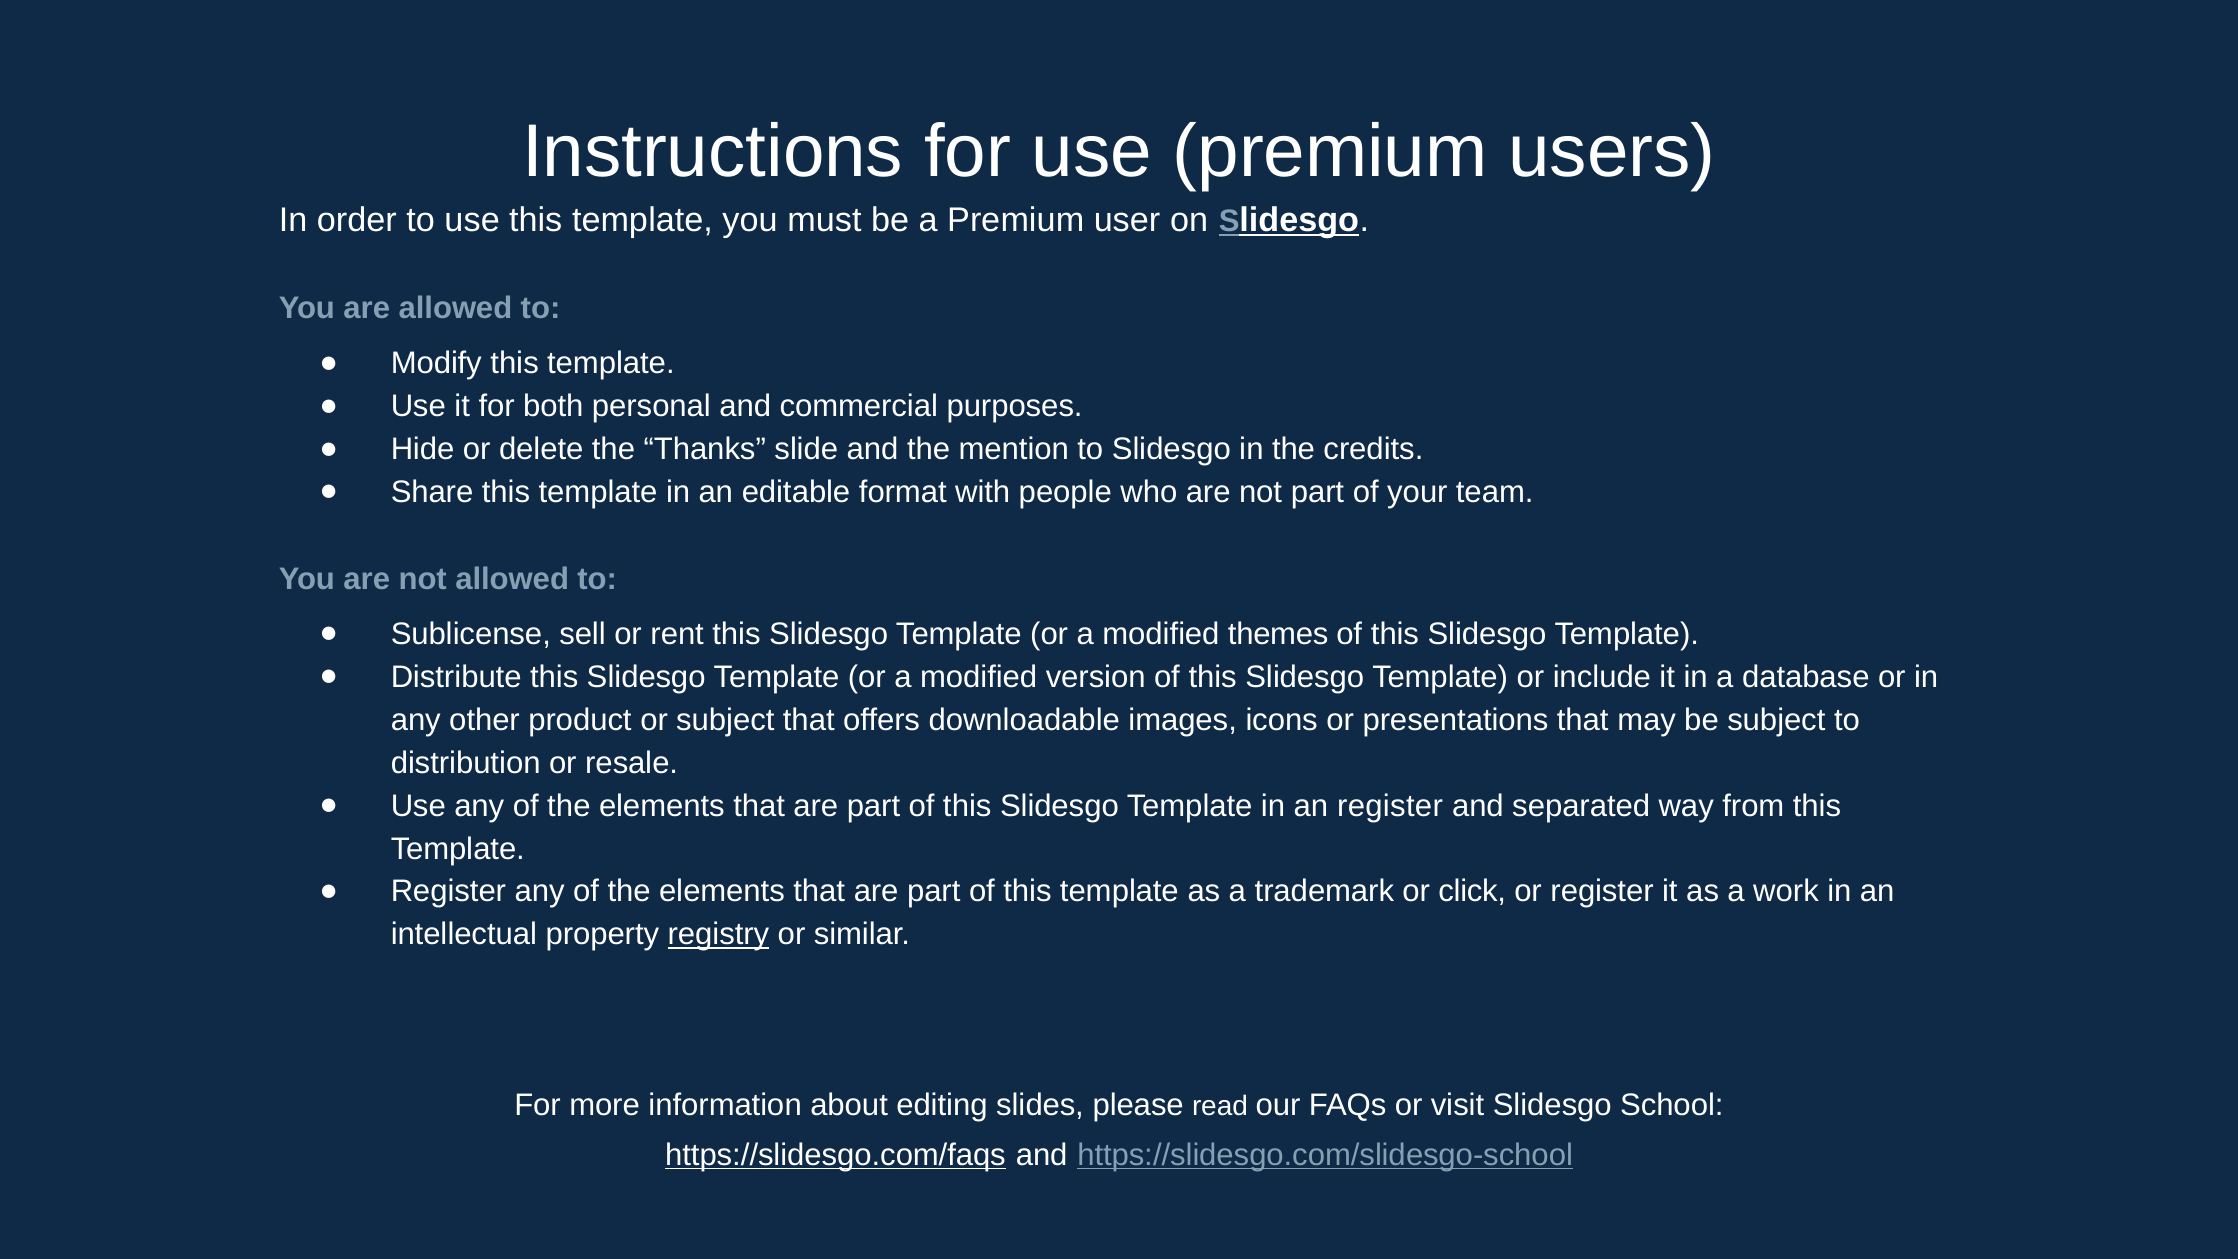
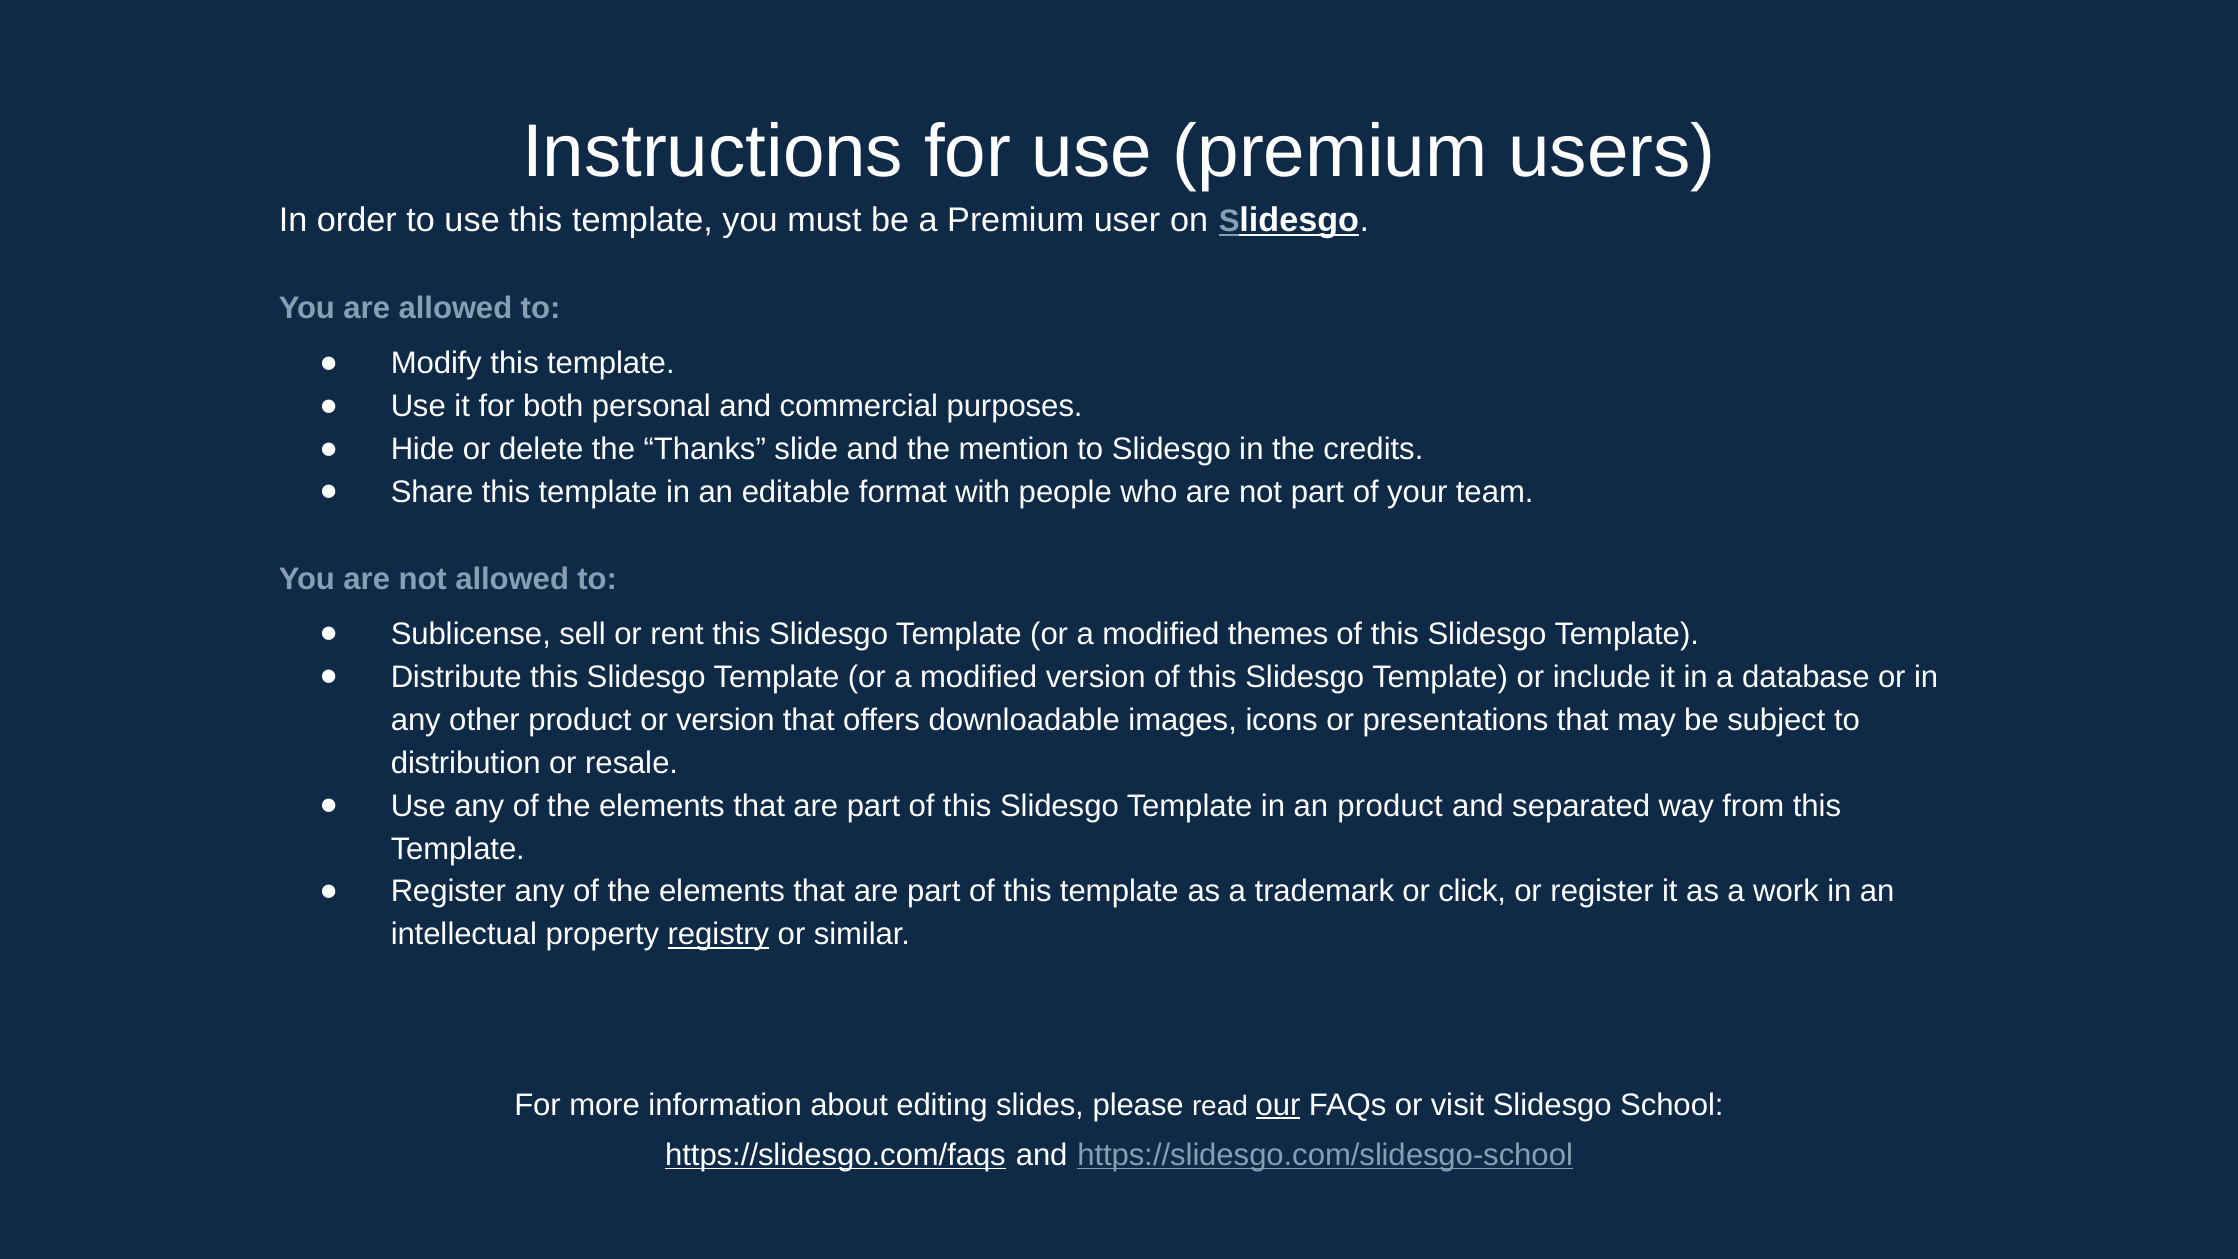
or subject: subject -> version (725, 720)
an register: register -> product (1390, 806)
our underline: none -> present (1278, 1105)
